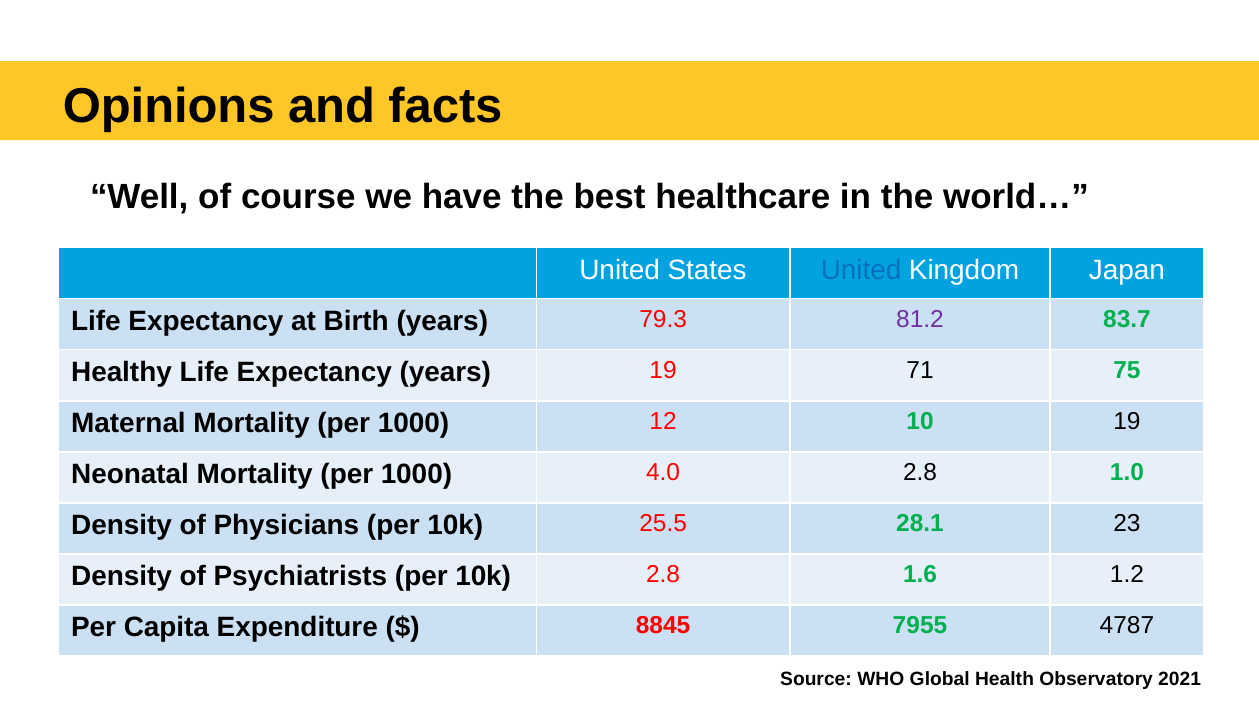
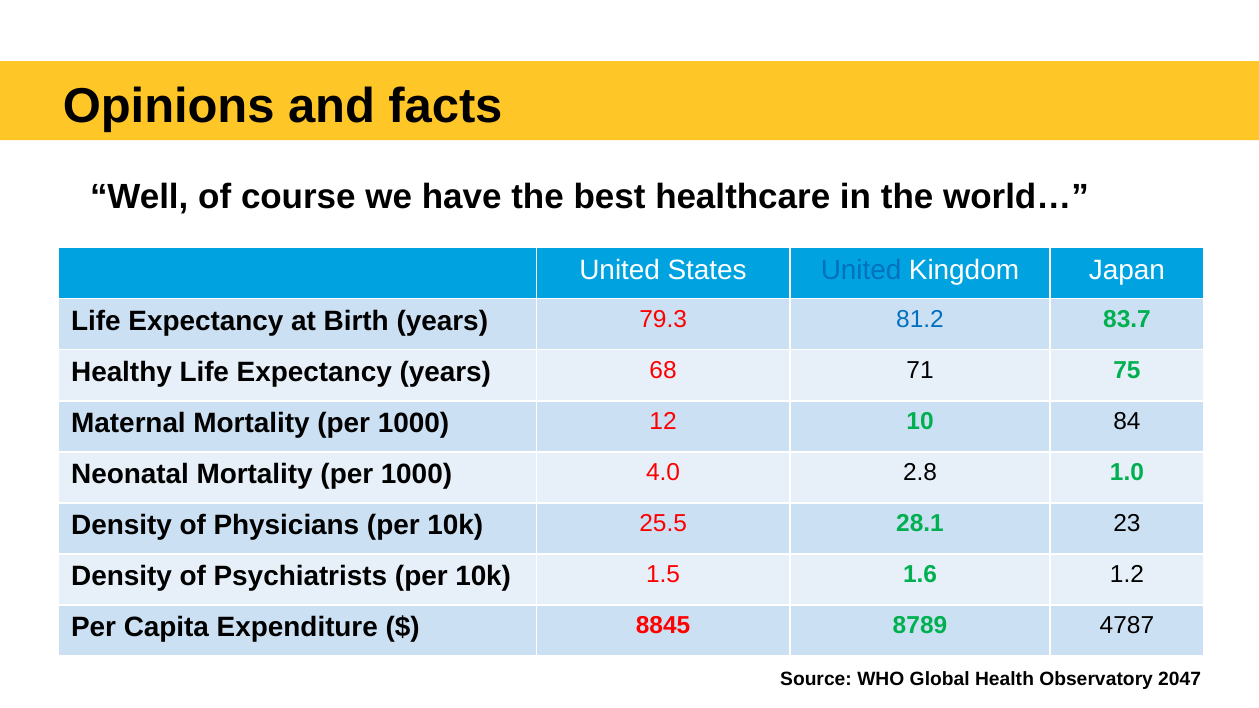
81.2 colour: purple -> blue (920, 319)
years 19: 19 -> 68 (663, 370)
10 19: 19 -> 84 (1127, 421)
10k 2.8: 2.8 -> 1.5 (663, 575)
7955: 7955 -> 8789 (920, 626)
2021: 2021 -> 2047 (1180, 679)
